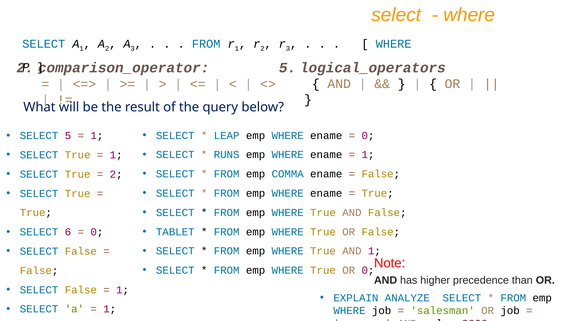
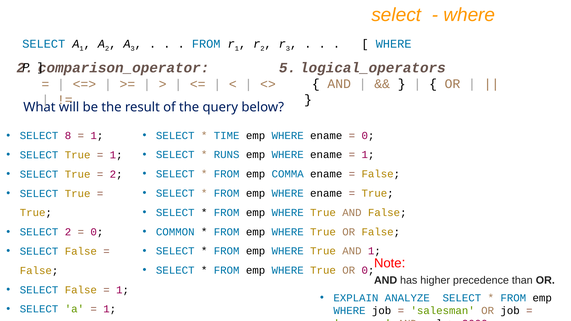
LEAP: LEAP -> TIME (227, 136)
SELECT 5: 5 -> 8 (68, 136)
TABLET: TABLET -> COMMON (175, 232)
SELECT 6: 6 -> 2 (68, 232)
